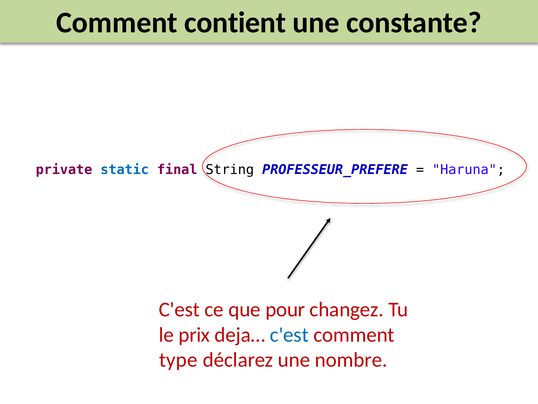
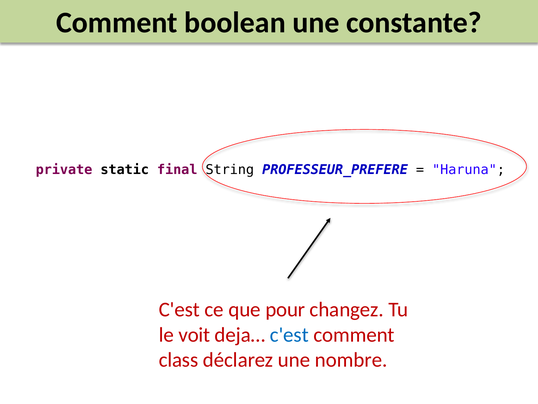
contient: contient -> boolean (235, 23)
static colour: blue -> black (125, 169)
prix: prix -> voit (194, 334)
type: type -> class (178, 360)
